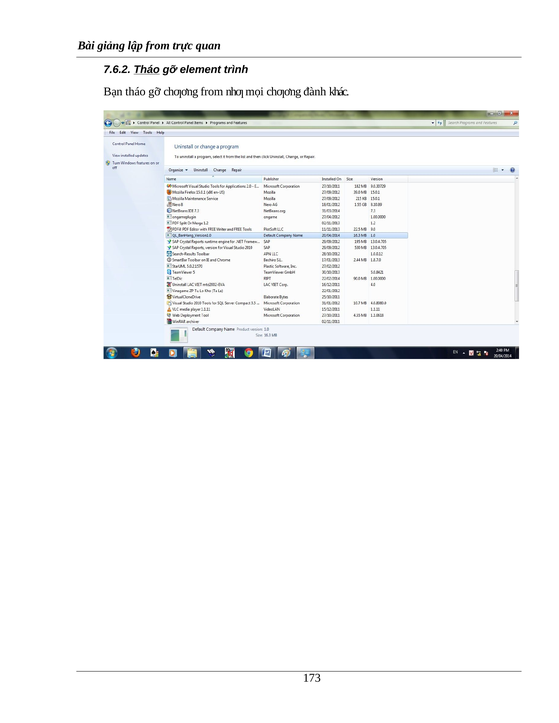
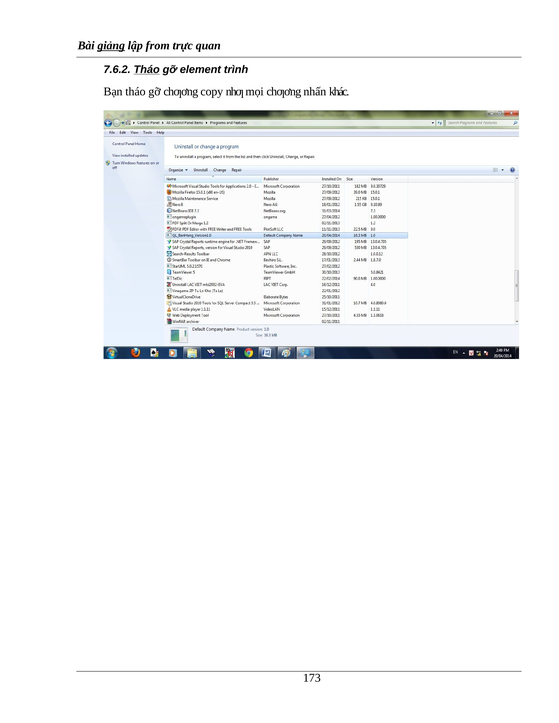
giảng underline: none -> present (111, 46)
chƣơng from: from -> copy (212, 92)
đành: đành -> nhấn (315, 92)
